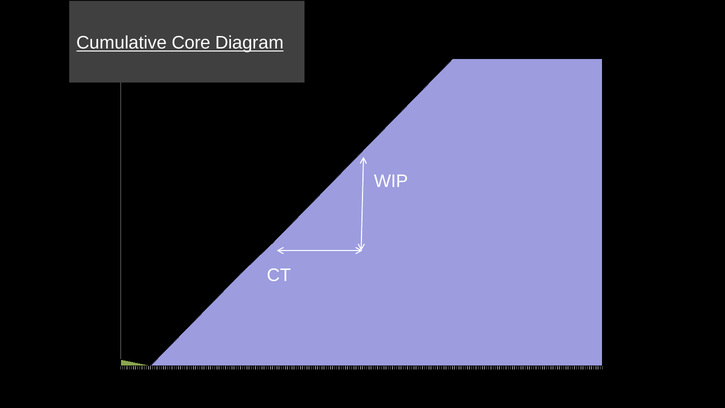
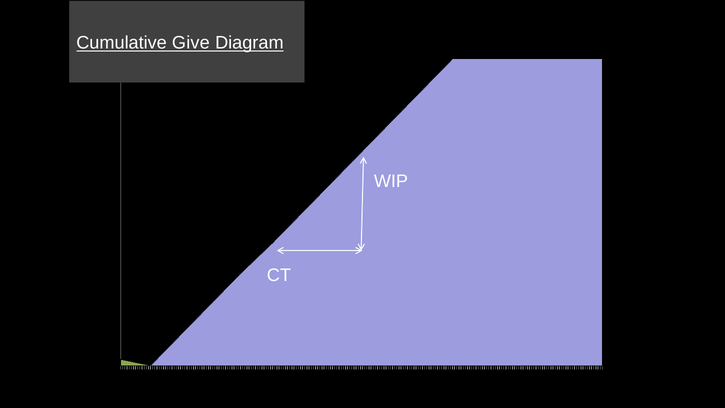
Core: Core -> Give (191, 43)
